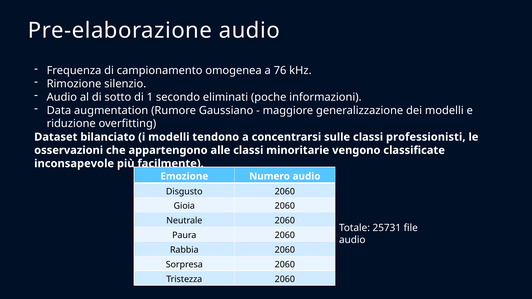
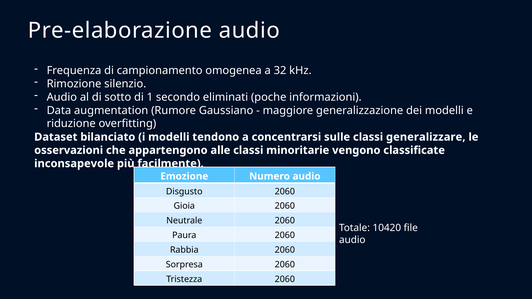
76: 76 -> 32 (280, 71)
professionisti: professionisti -> generalizzare (426, 137)
25731: 25731 -> 10420 (387, 228)
